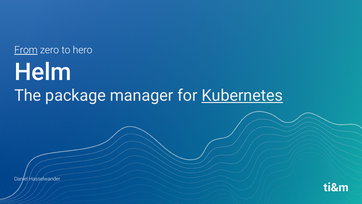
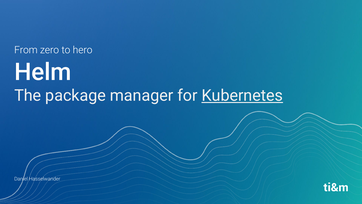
From underline: present -> none (26, 50)
